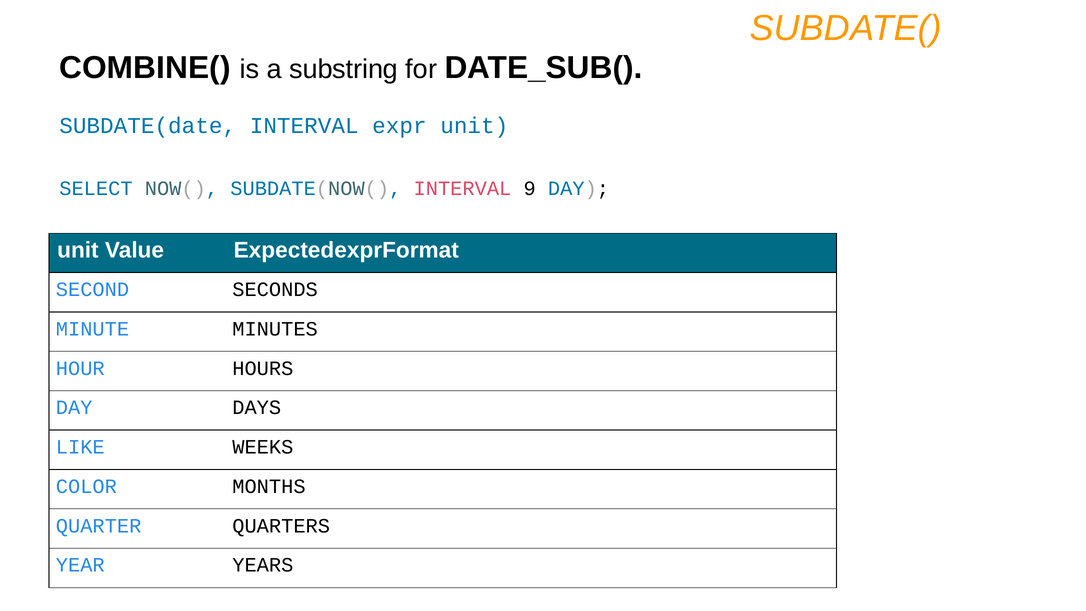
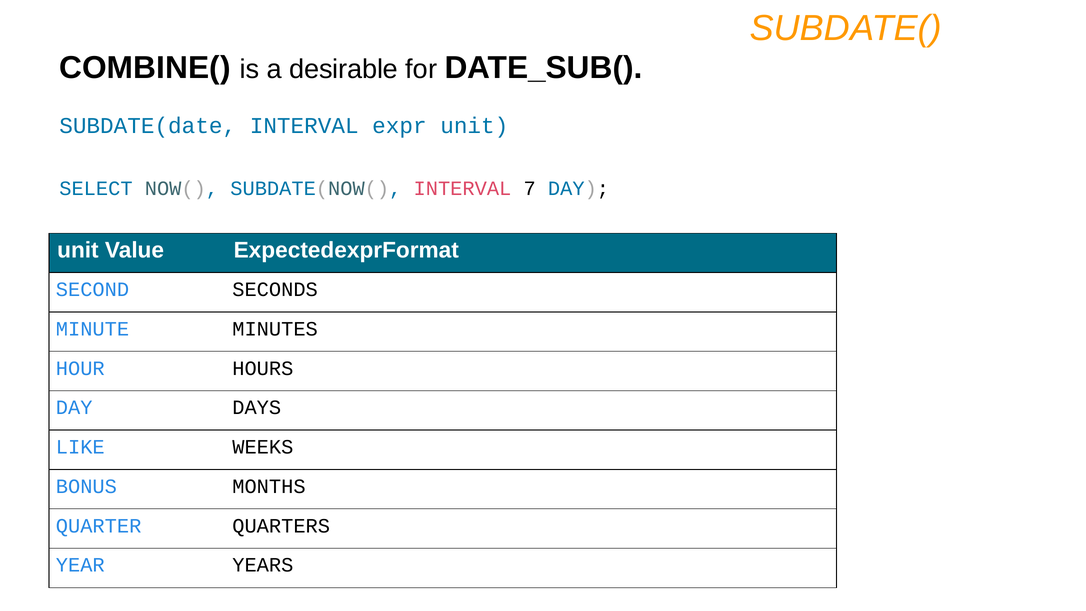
substring: substring -> desirable (344, 69)
9: 9 -> 7 (530, 188)
COLOR: COLOR -> BONUS (86, 486)
